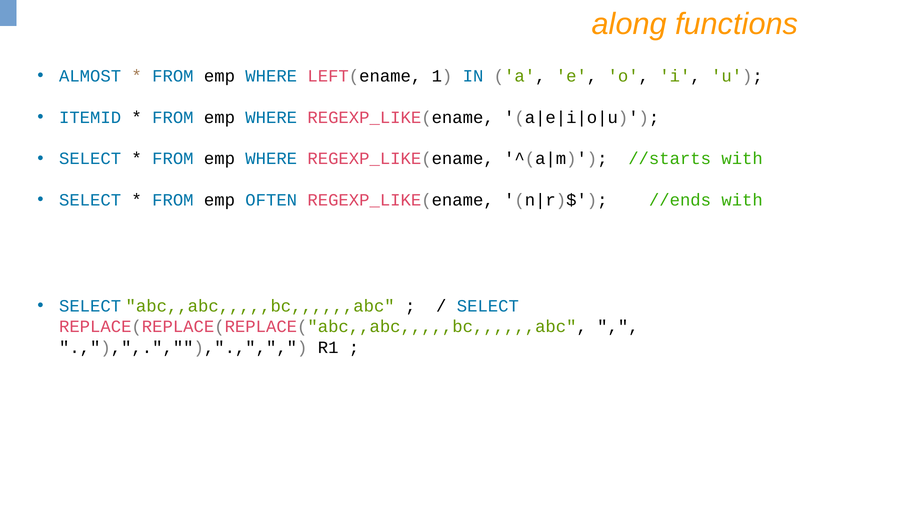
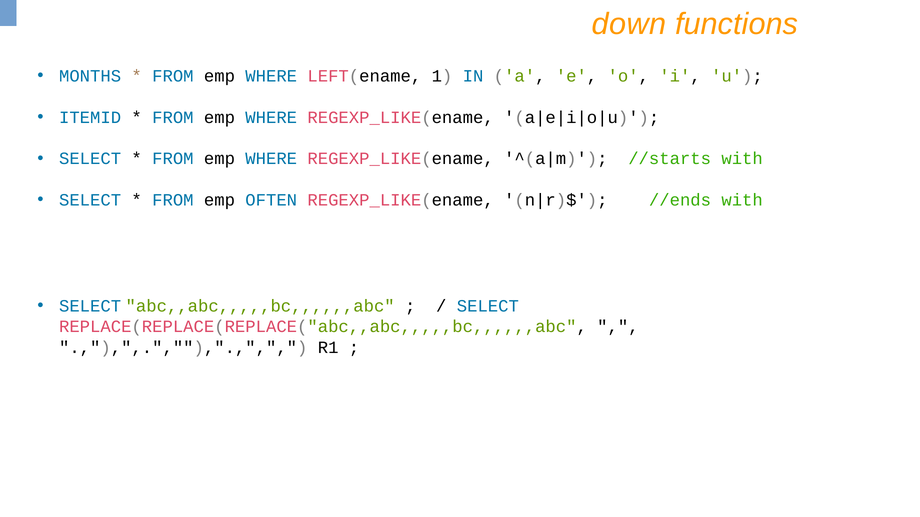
along: along -> down (629, 24)
ALMOST: ALMOST -> MONTHS (90, 76)
